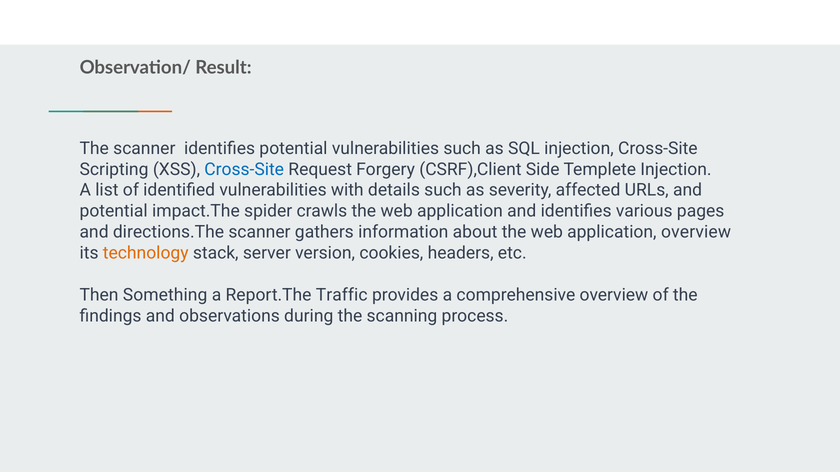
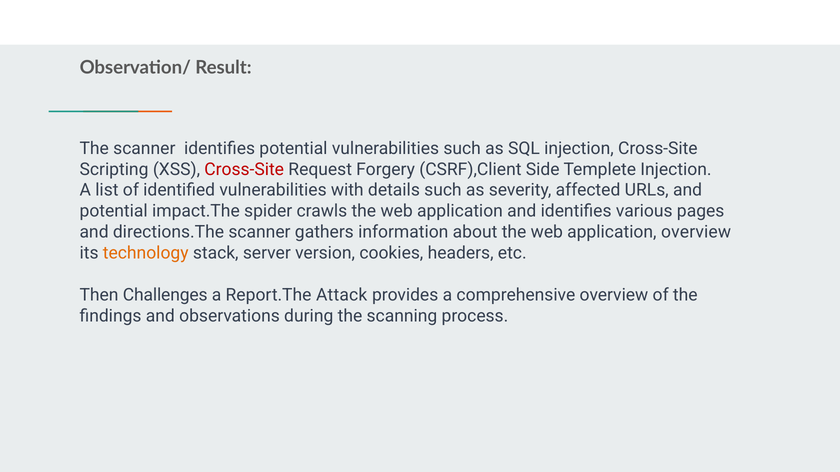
Cross-Site colour: blue -> red (244, 169)
Something: Something -> Challenges (165, 295)
Traffic: Traffic -> Attack (342, 295)
